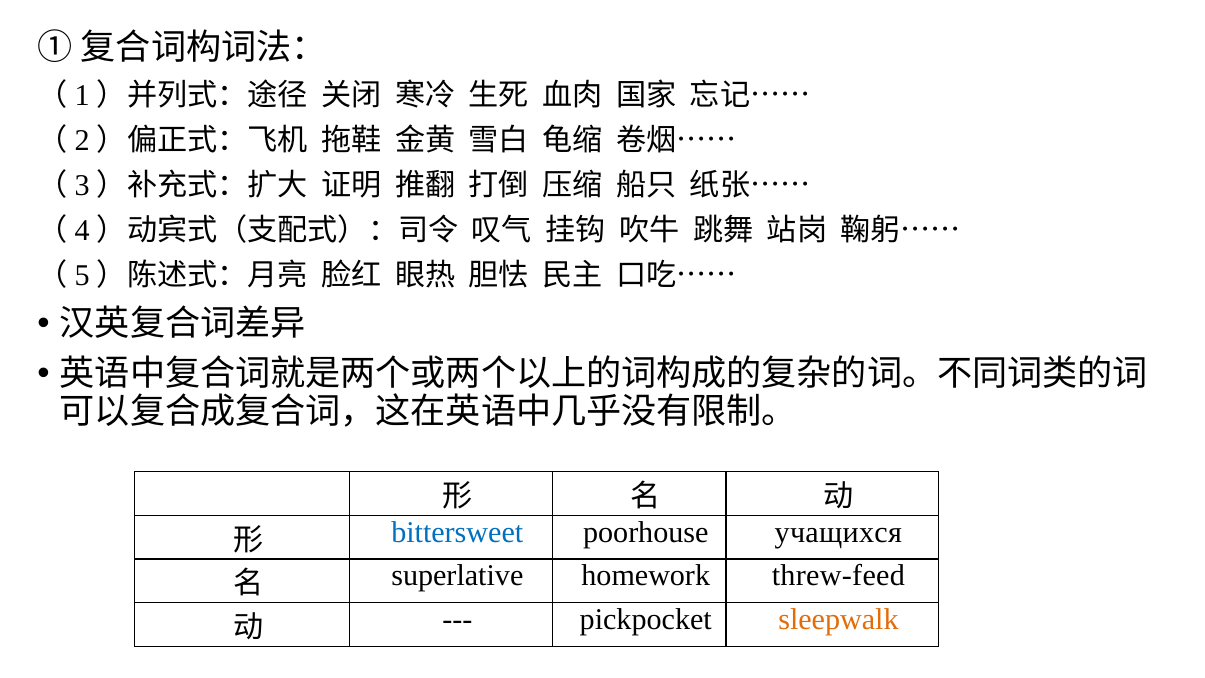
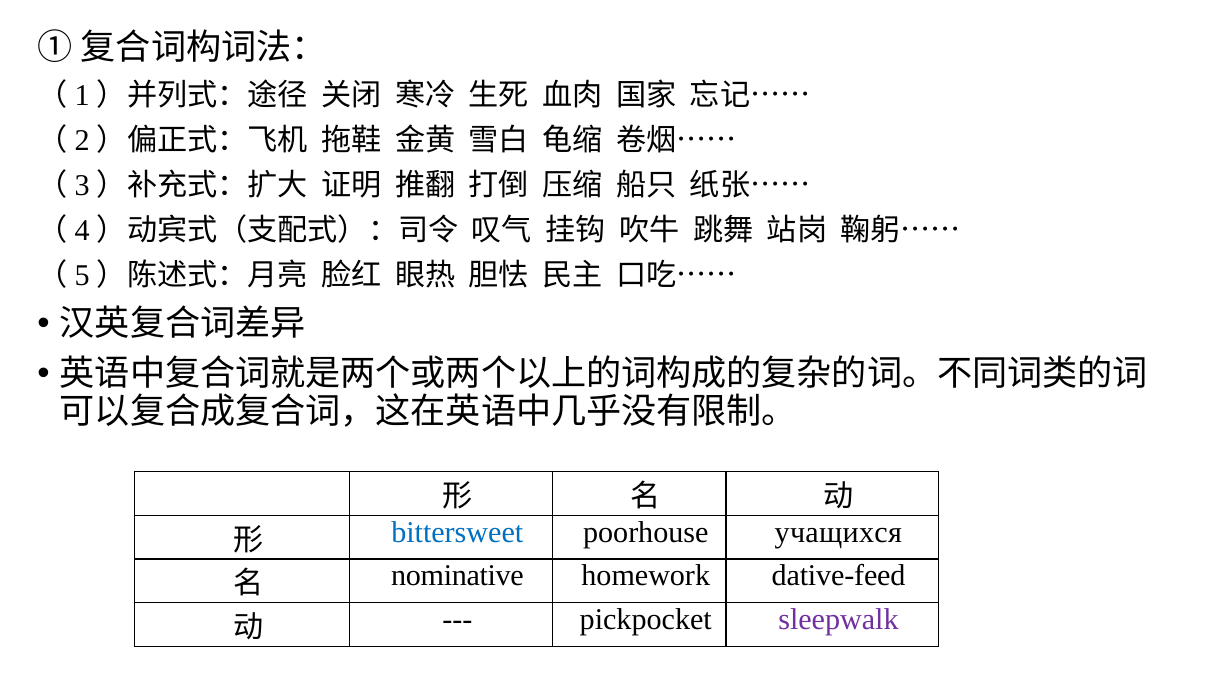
superlative: superlative -> nominative (457, 576)
threw-feed: threw-feed -> dative-feed (839, 576)
sleepwalk colour: orange -> purple (838, 619)
